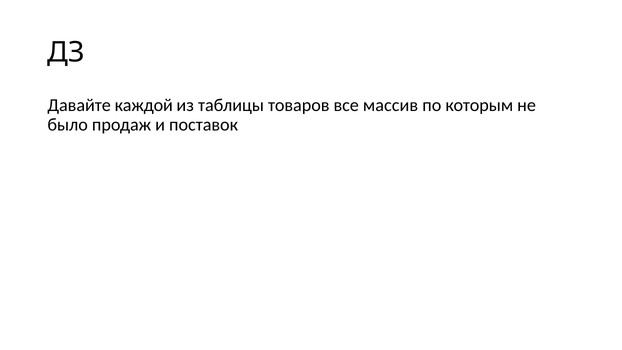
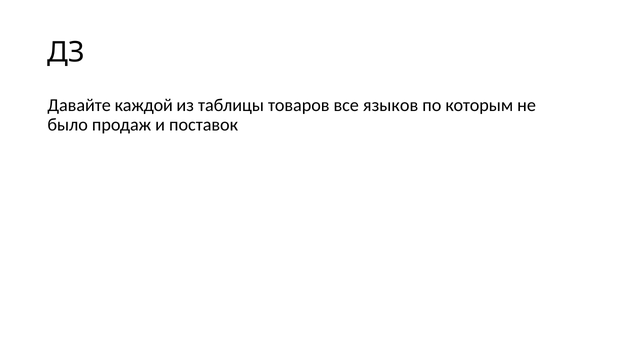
массив: массив -> языков (391, 105)
